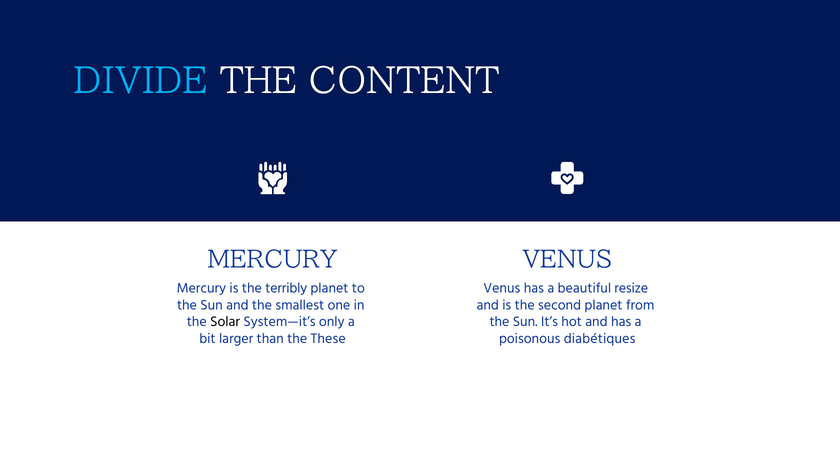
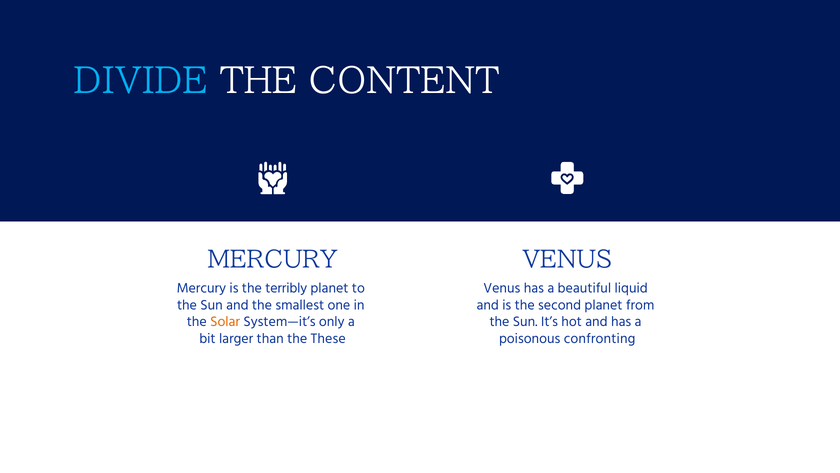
resize: resize -> liquid (631, 288)
Solar colour: black -> orange (225, 321)
diabétiques: diabétiques -> confronting (600, 338)
